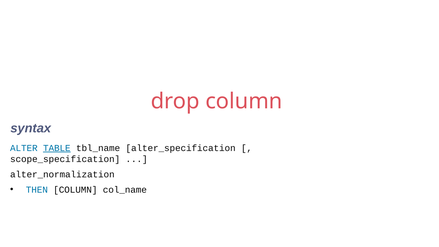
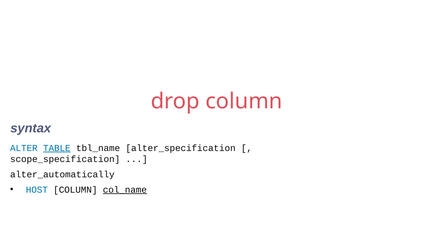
alter_normalization: alter_normalization -> alter_automatically (62, 174)
THEN: THEN -> HOST (37, 190)
col_name underline: none -> present (125, 190)
